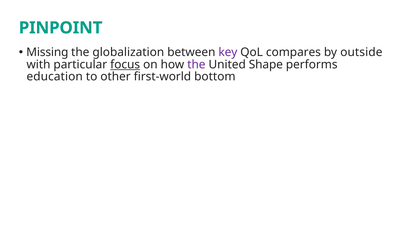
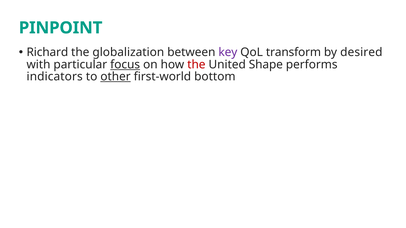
Missing: Missing -> Richard (47, 52)
compares: compares -> transform (293, 52)
outside: outside -> desired (361, 52)
the colour: purple -> red (196, 65)
education: education -> indicators (55, 77)
other underline: none -> present (116, 77)
